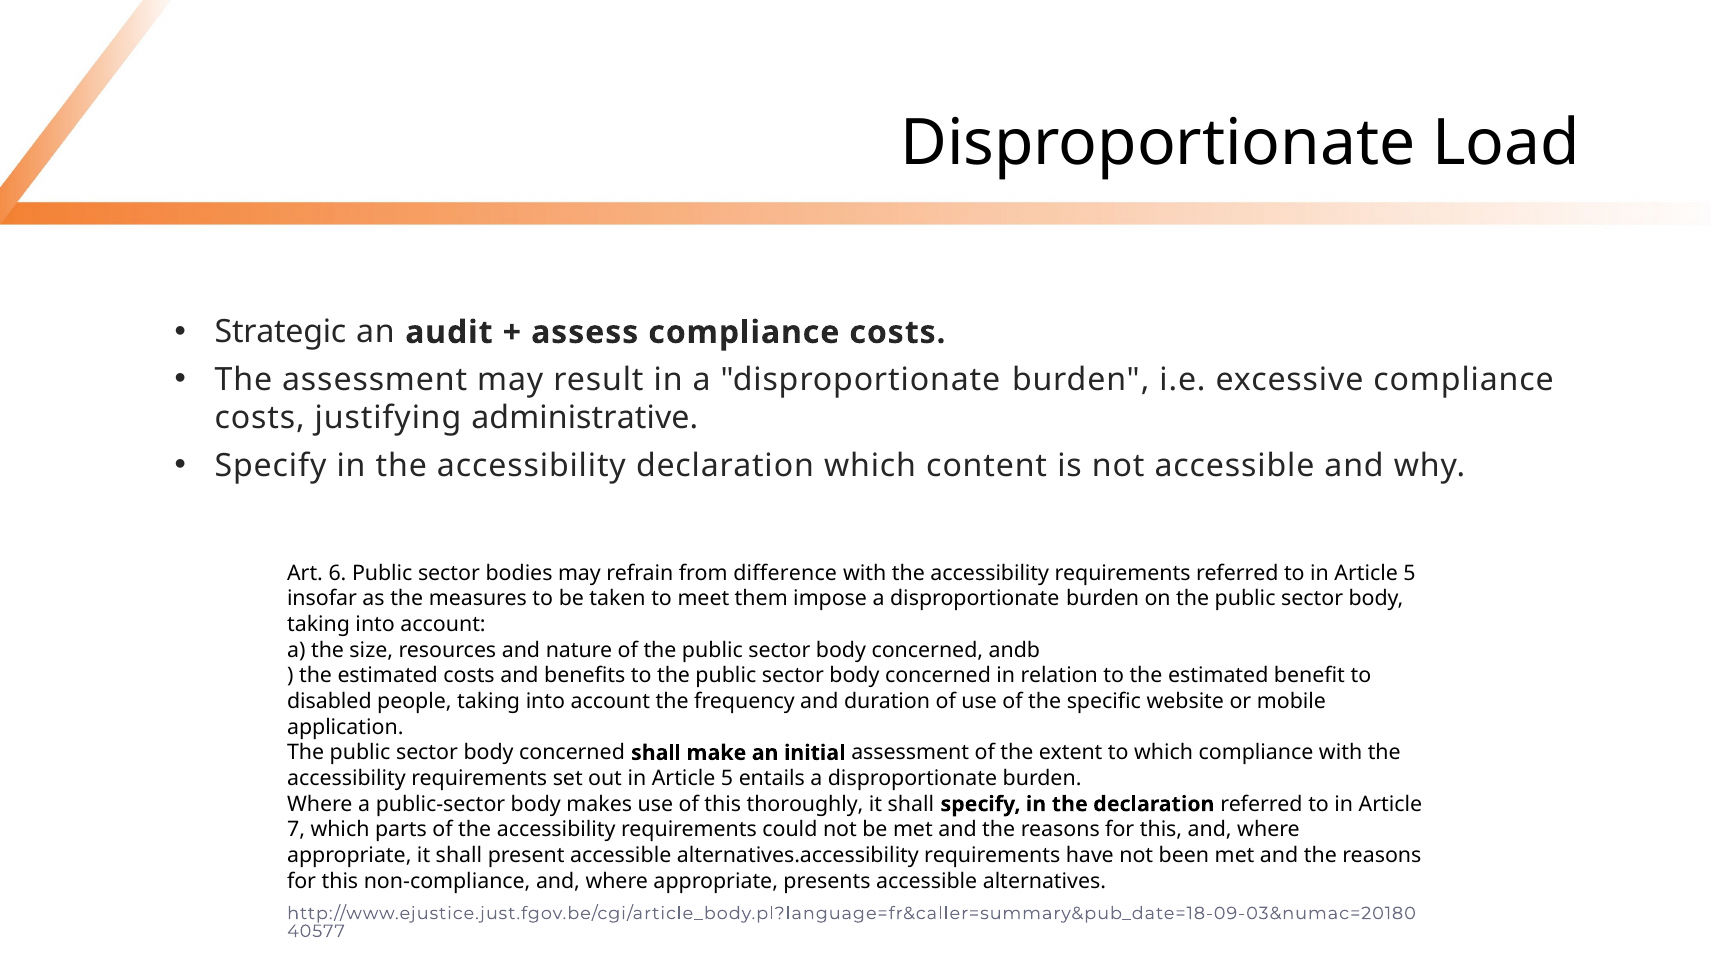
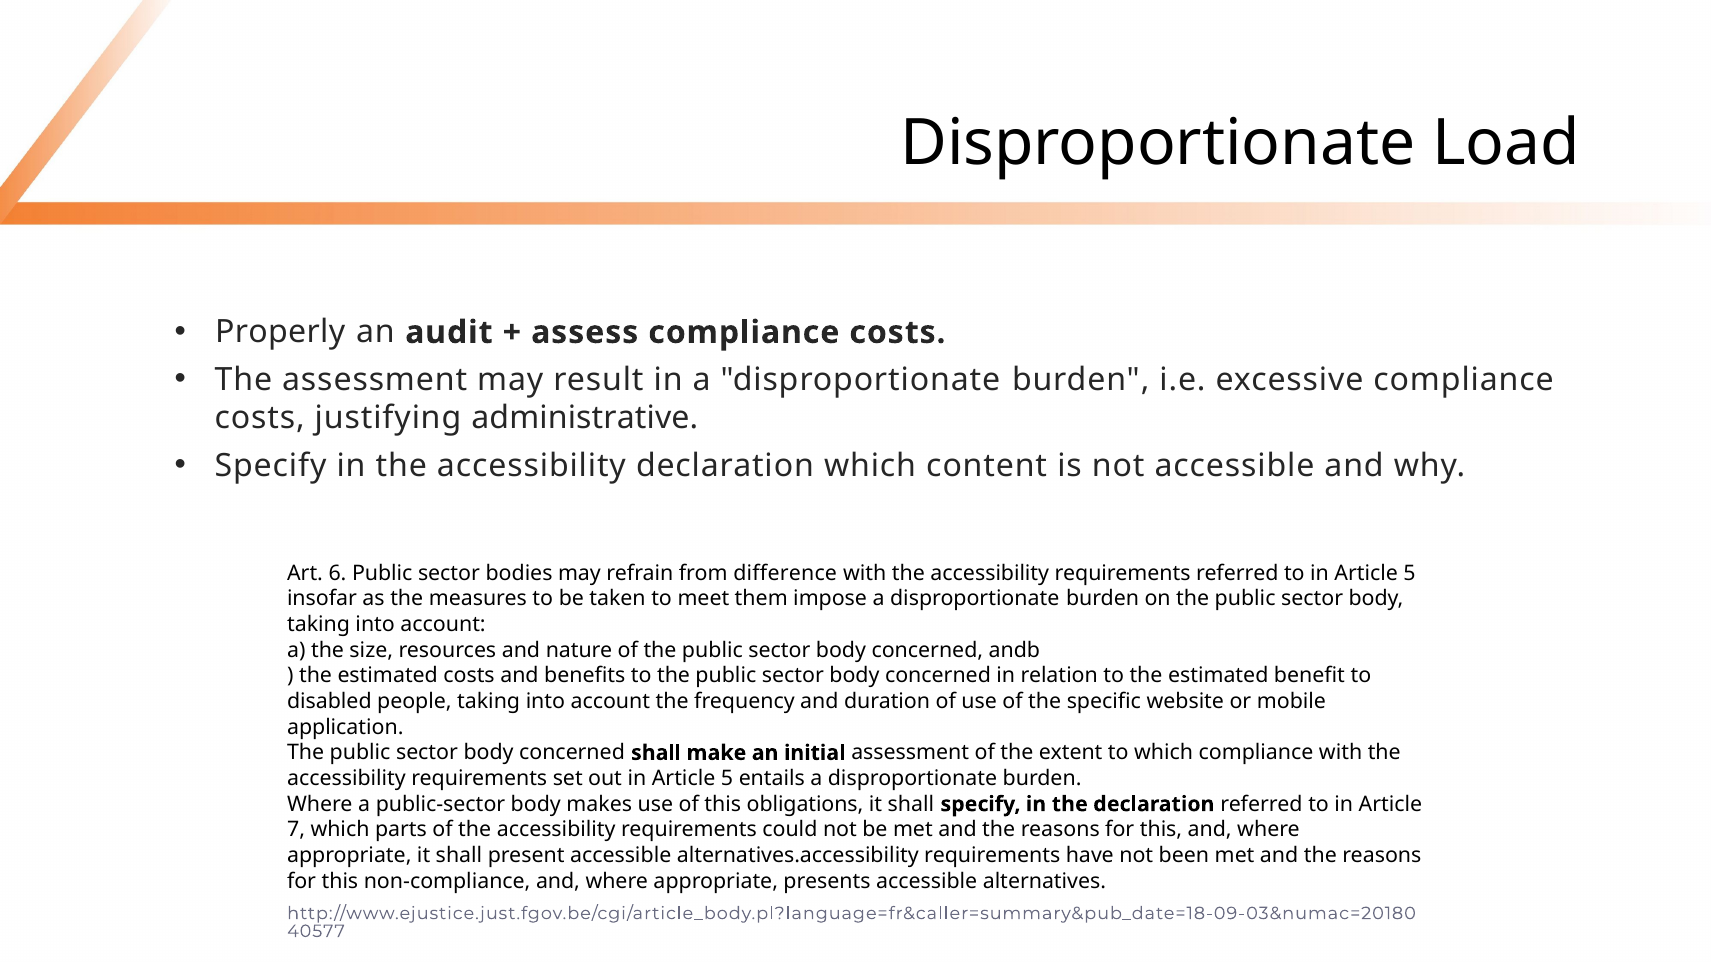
Strategic: Strategic -> Properly (280, 333)
thoroughly: thoroughly -> obligations (805, 805)
